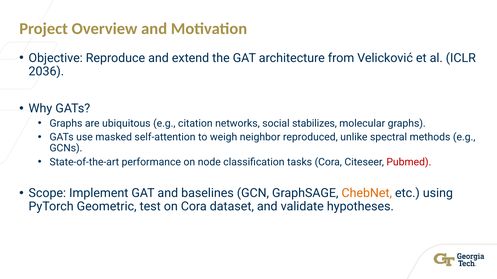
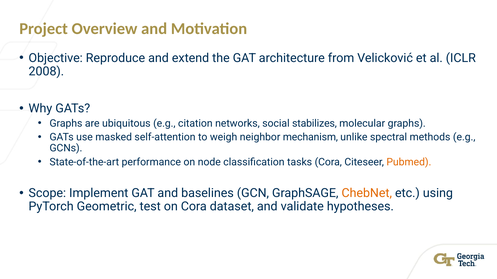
2036: 2036 -> 2008 (46, 71)
reproduced: reproduced -> mechanism (310, 137)
Pubmed colour: red -> orange (409, 162)
